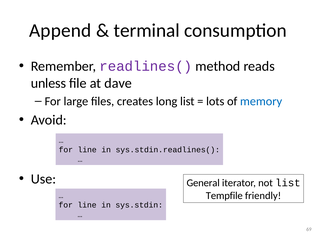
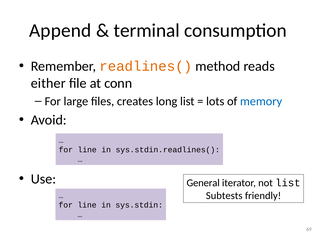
readlines( colour: purple -> orange (146, 66)
unless: unless -> either (48, 83)
dave: dave -> conn (118, 83)
Tempfile: Tempfile -> Subtests (224, 196)
